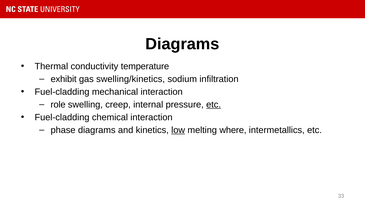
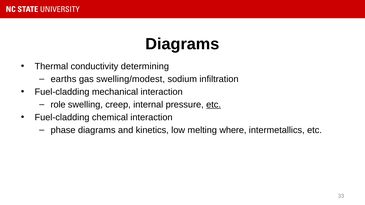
temperature: temperature -> determining (145, 66)
exhibit: exhibit -> earths (64, 79)
swelling/kinetics: swelling/kinetics -> swelling/modest (131, 79)
low underline: present -> none (178, 130)
